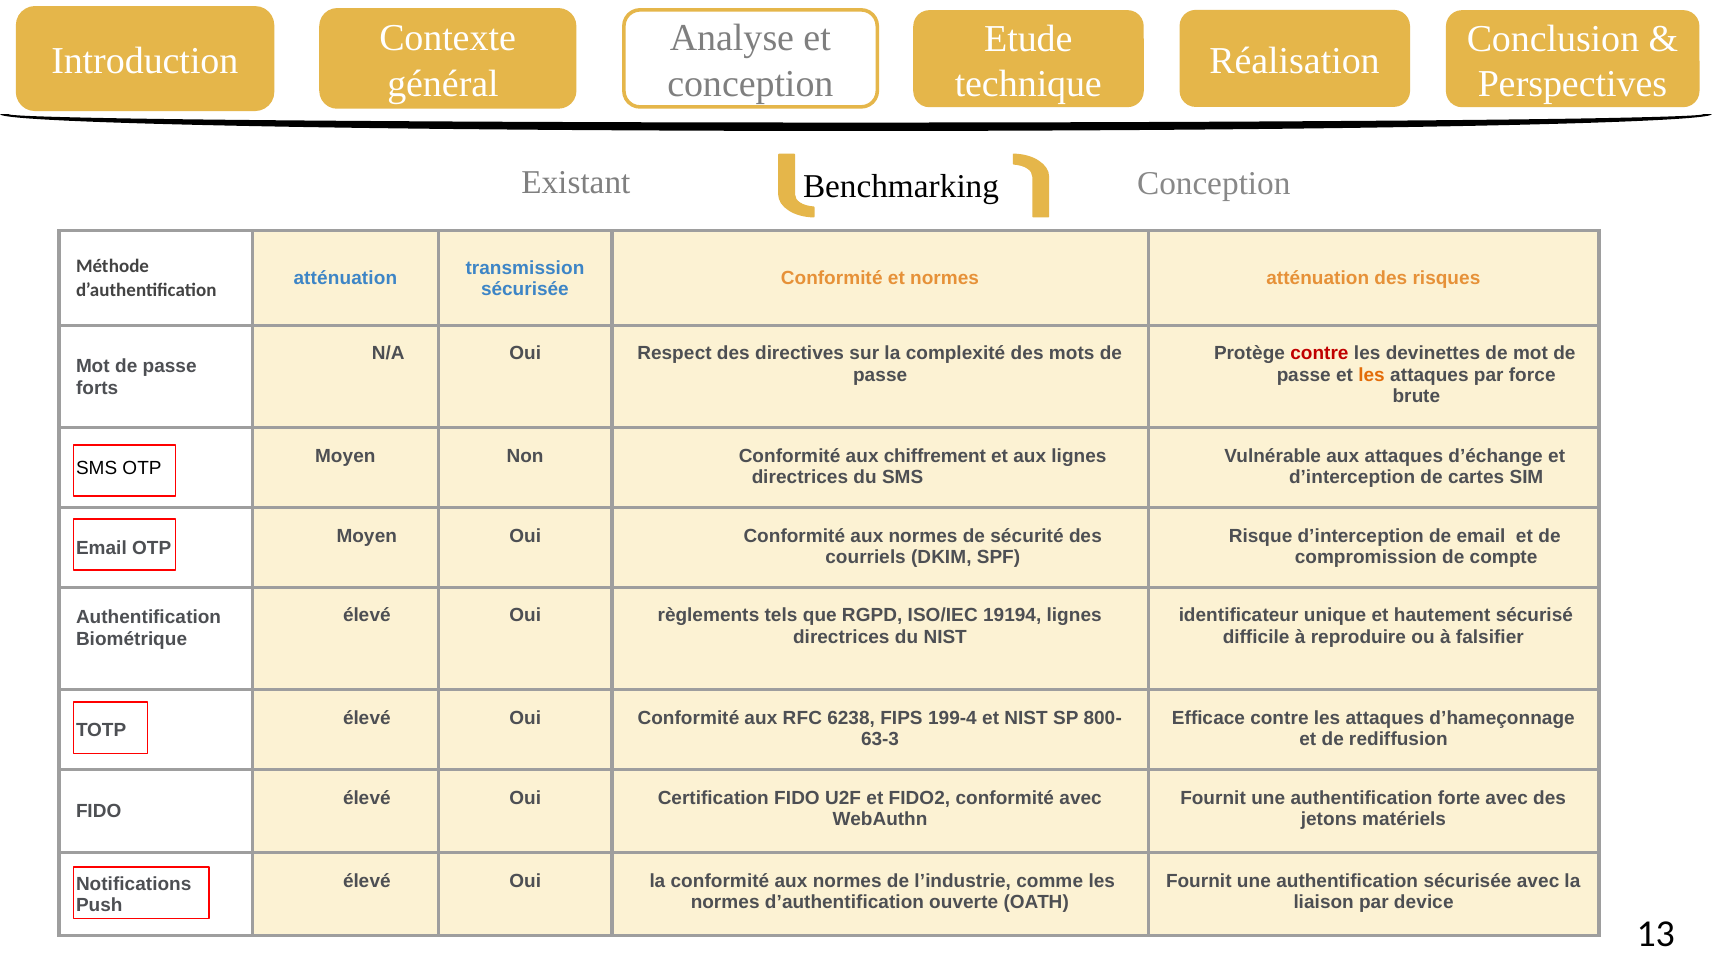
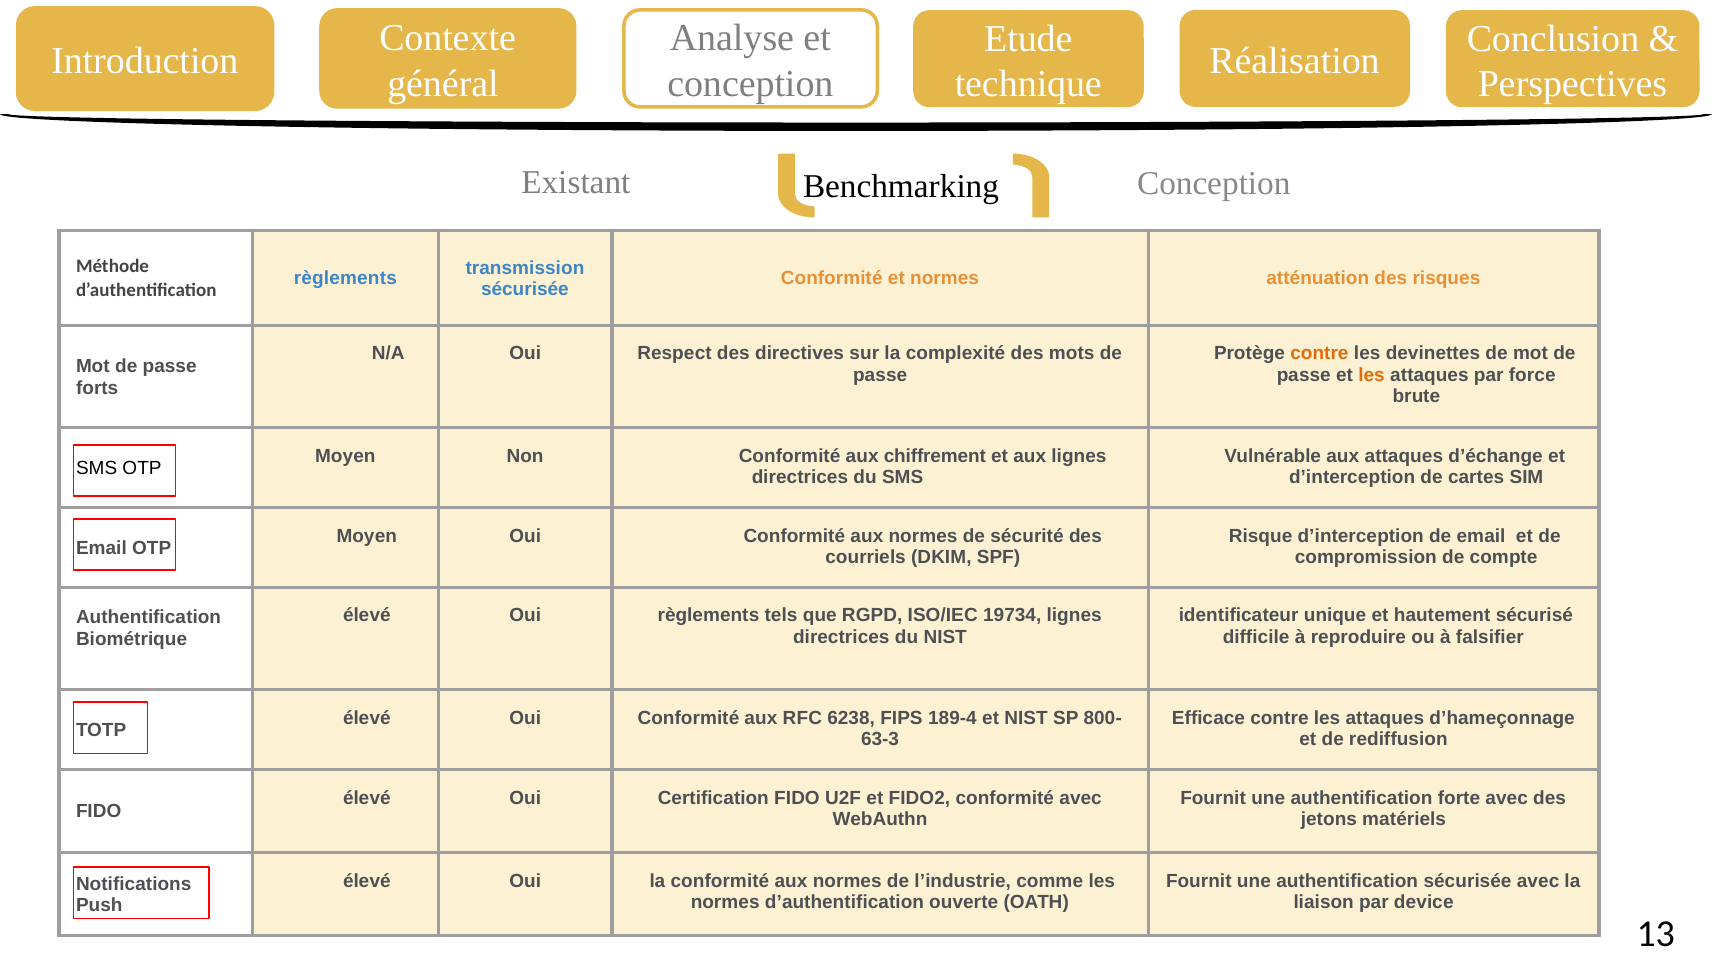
atténuation: atténuation -> règlements (345, 278)
contre colour: red -> orange (1319, 354)
19194: 19194 -> 19734 (1012, 616)
199-4: 199-4 -> 189-4 (952, 718)
